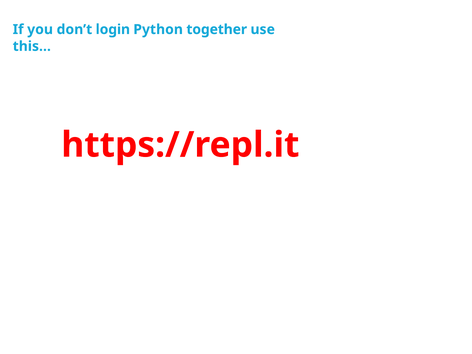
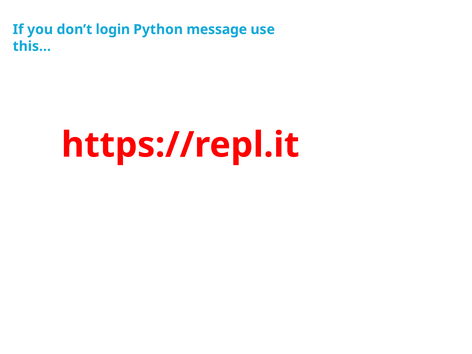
together: together -> message (217, 29)
